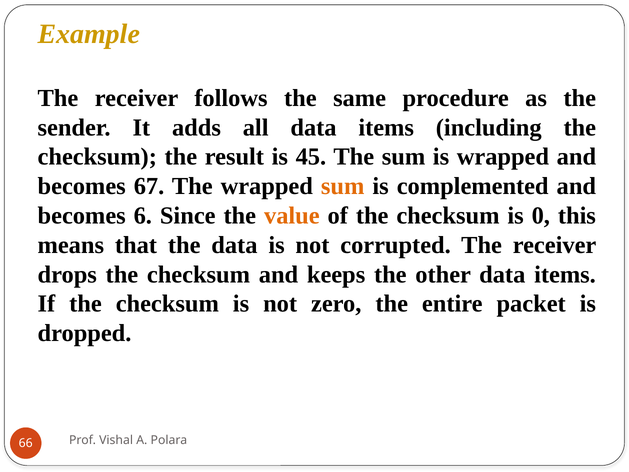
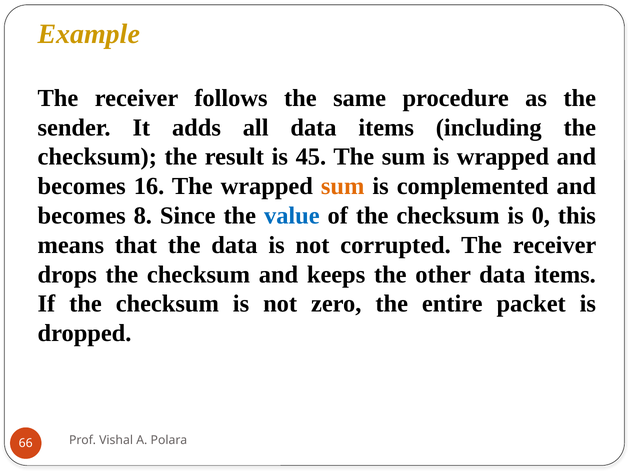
67: 67 -> 16 (149, 186)
6: 6 -> 8 (143, 216)
value colour: orange -> blue (292, 216)
